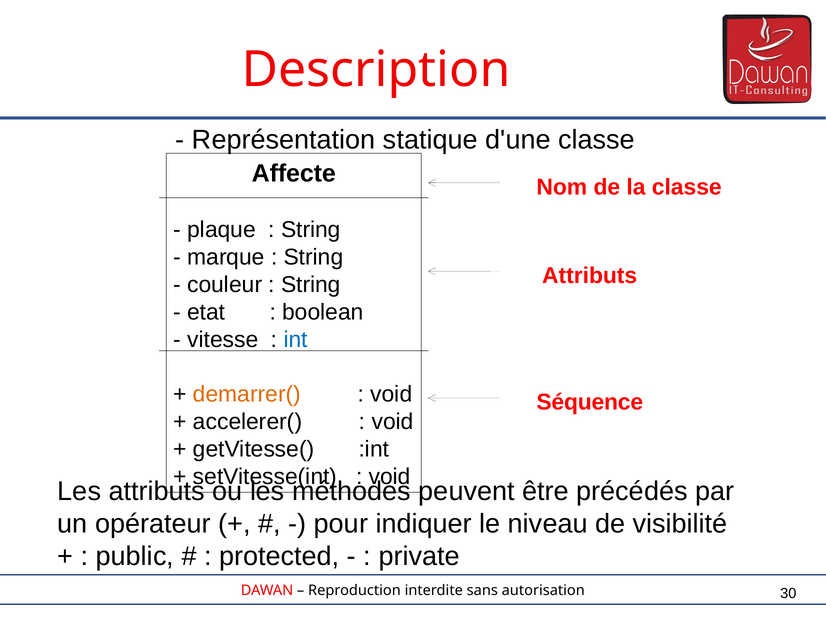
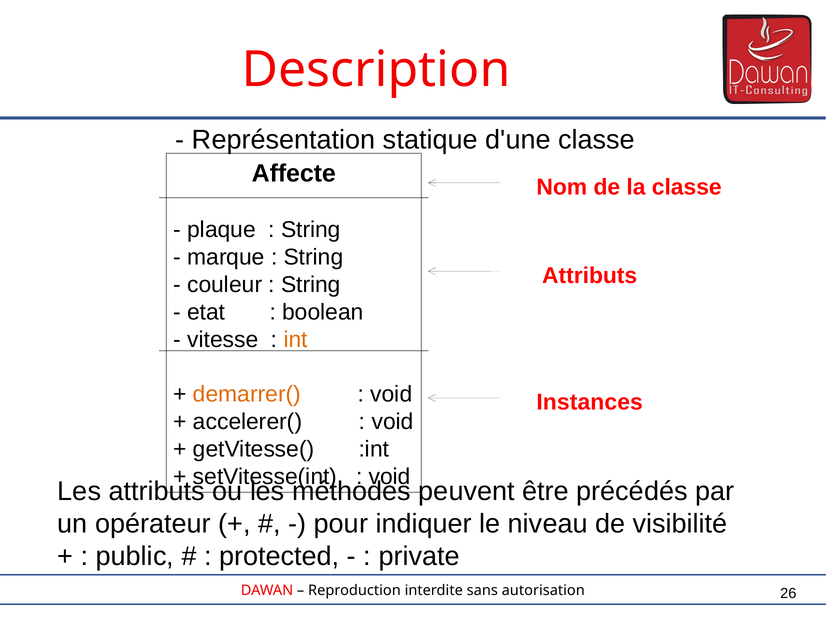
int colour: blue -> orange (296, 340)
Séquence: Séquence -> Instances (590, 403)
30: 30 -> 26 (788, 594)
